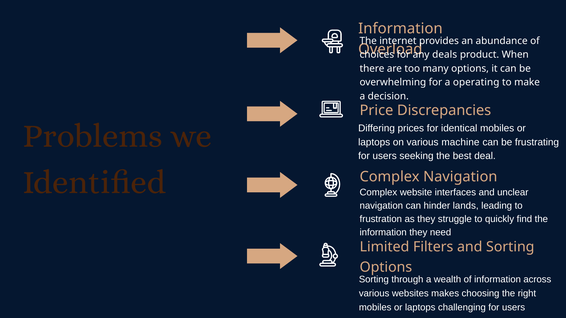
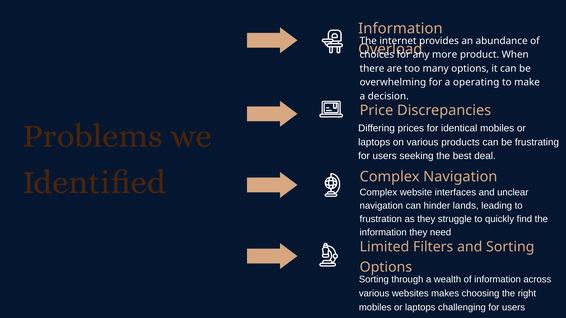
deals: deals -> more (445, 55)
machine: machine -> products (460, 142)
